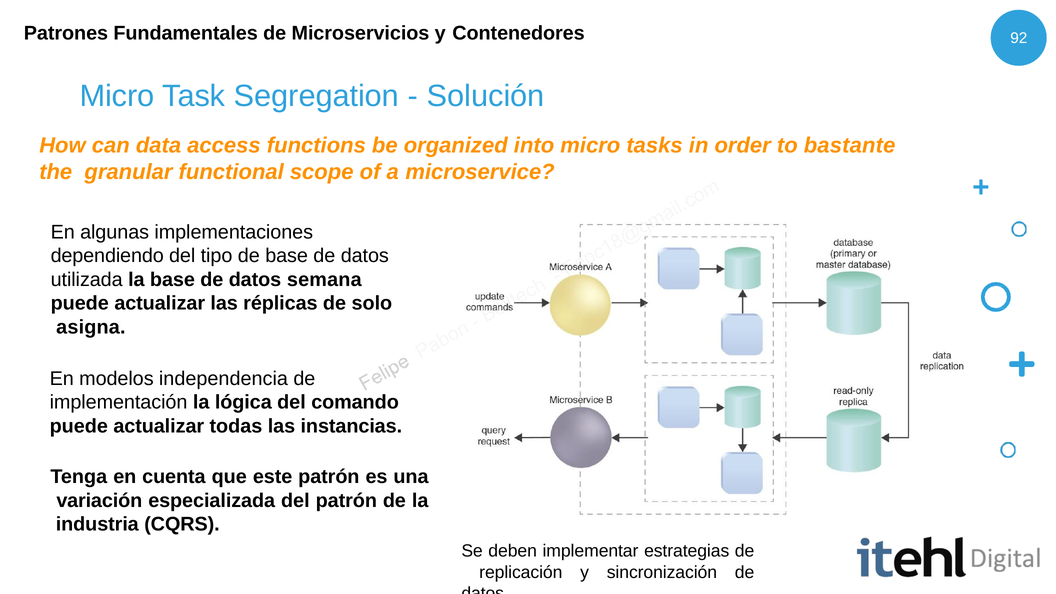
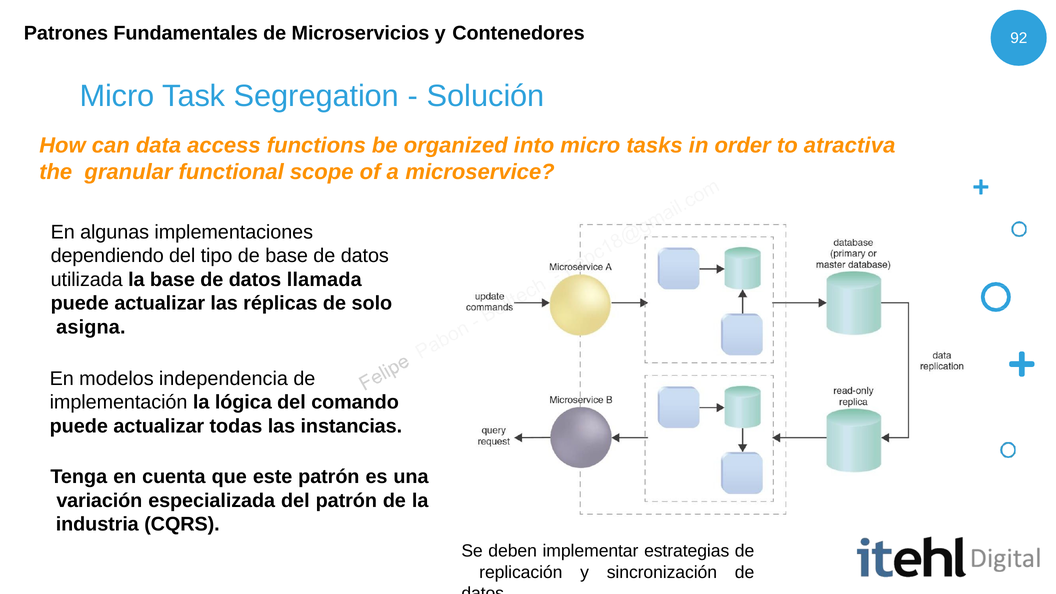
bastante: bastante -> atractiva (850, 146)
semana: semana -> llamada (324, 280)
